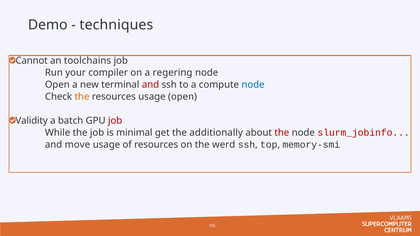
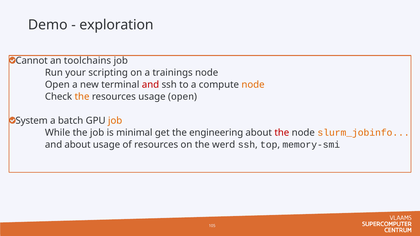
techniques: techniques -> exploration (116, 25)
compiler: compiler -> scripting (108, 73)
regering: regering -> trainings (173, 73)
node colour: blue -> orange (253, 85)
Validity: Validity -> System (32, 121)
job colour: red -> orange (115, 121)
additionally: additionally -> engineering (216, 133)
slurm_jobinfo colour: red -> orange (364, 133)
and move: move -> about (78, 145)
